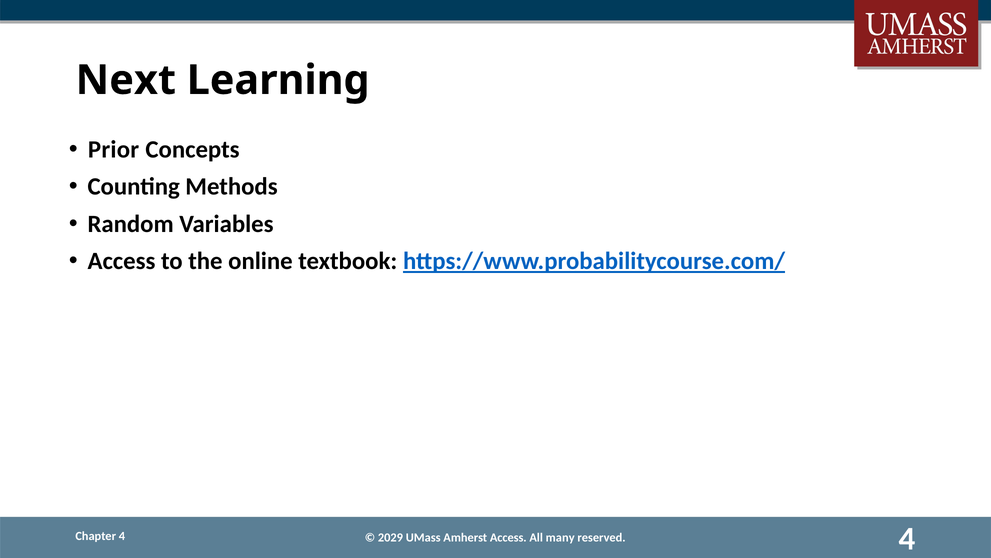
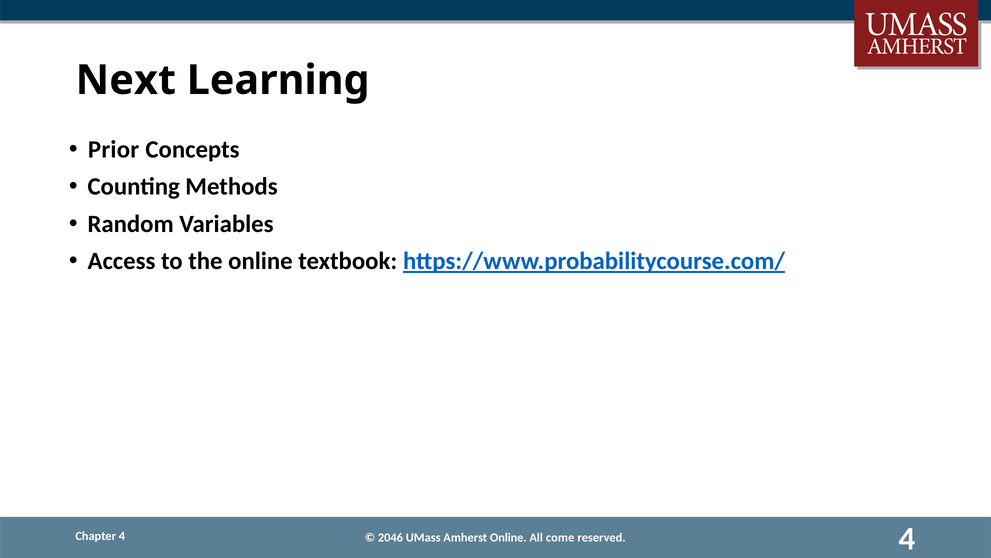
2029: 2029 -> 2046 (390, 537)
Amherst Access: Access -> Online (508, 537)
many: many -> come (560, 537)
